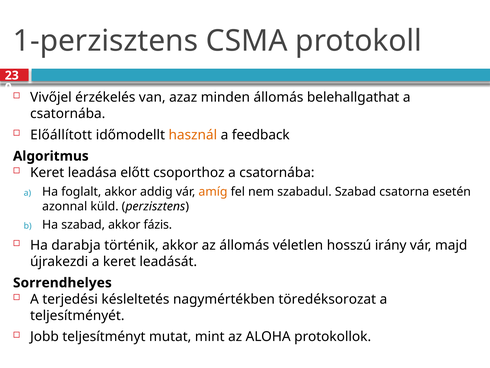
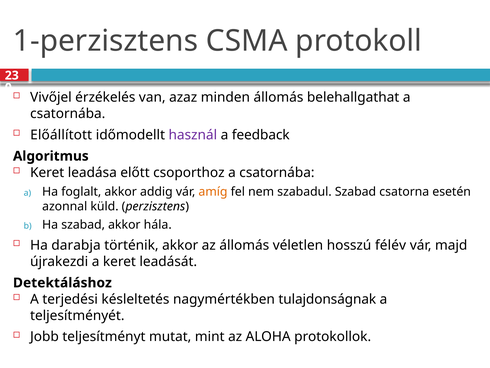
használ colour: orange -> purple (193, 135)
fázis: fázis -> hála (158, 225)
irány: irány -> félév (391, 245)
Sorrendhelyes: Sorrendhelyes -> Detektáláshoz (62, 282)
töredéksorozat: töredéksorozat -> tulajdonságnak (327, 299)
